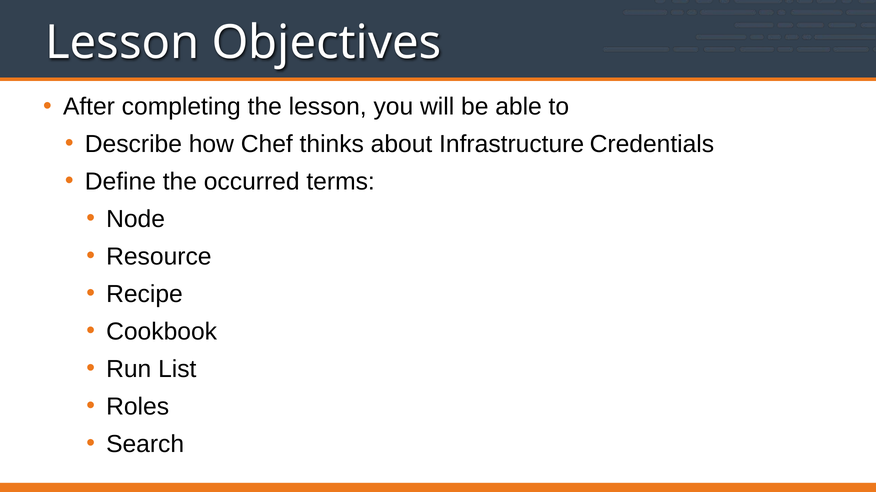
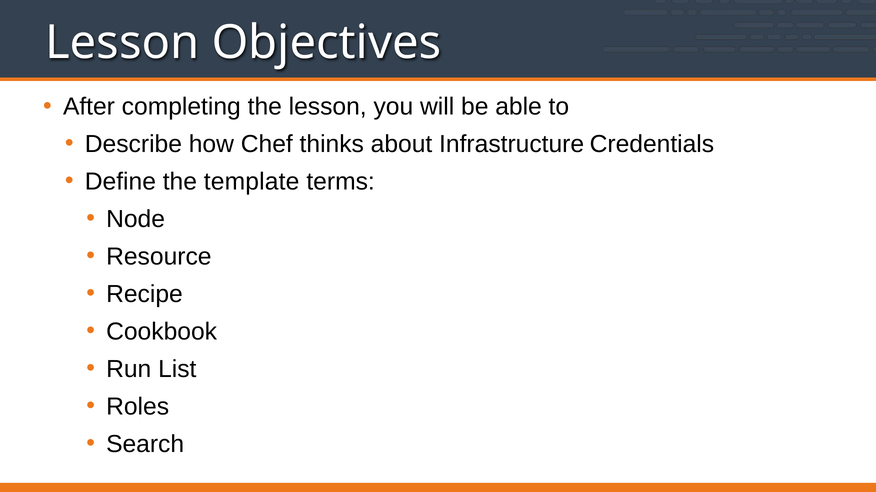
occurred: occurred -> template (252, 182)
